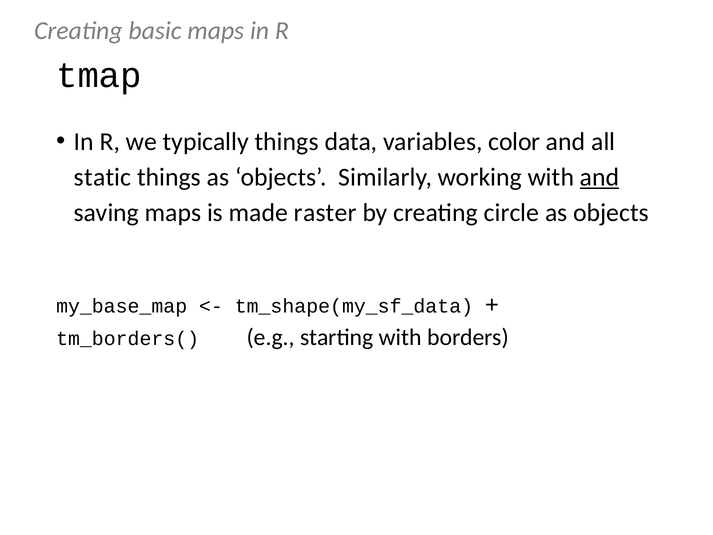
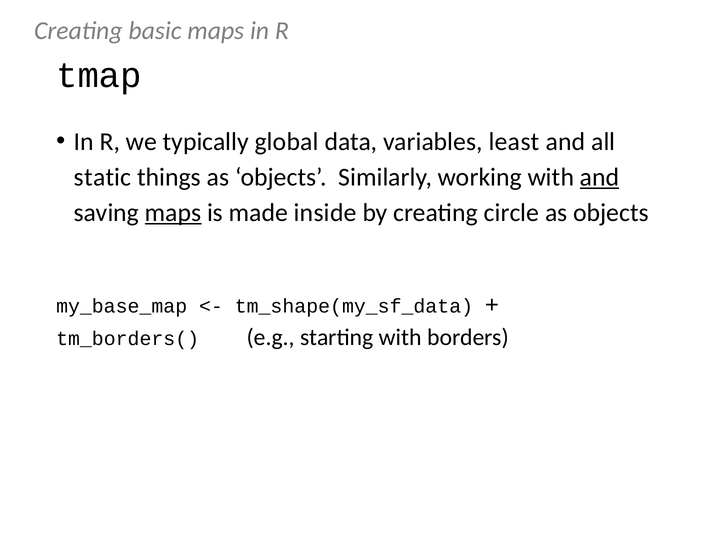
typically things: things -> global (287, 142)
color: color -> least (514, 142)
maps underline: none -> present (173, 213)
raster: raster -> inside (325, 213)
